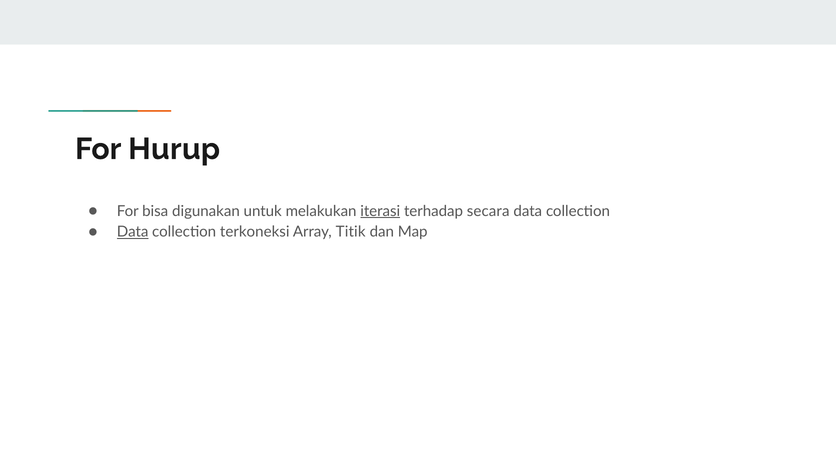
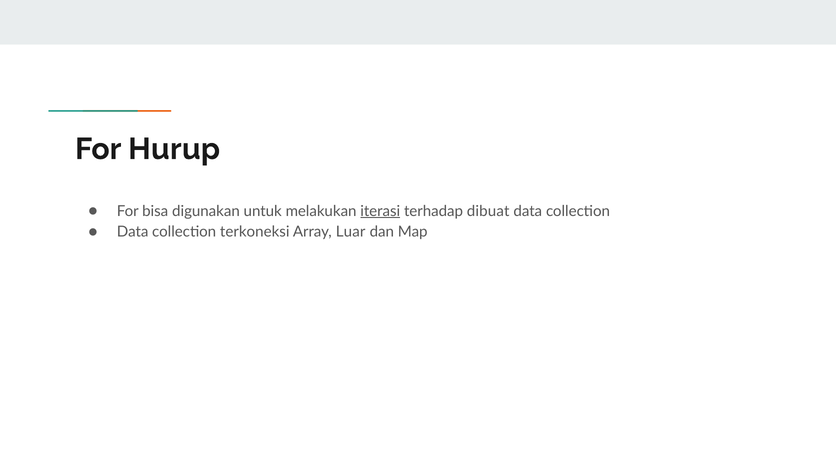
secara: secara -> dibuat (488, 211)
Data underline: present -> none (133, 232)
Titik: Titik -> Luar (351, 232)
